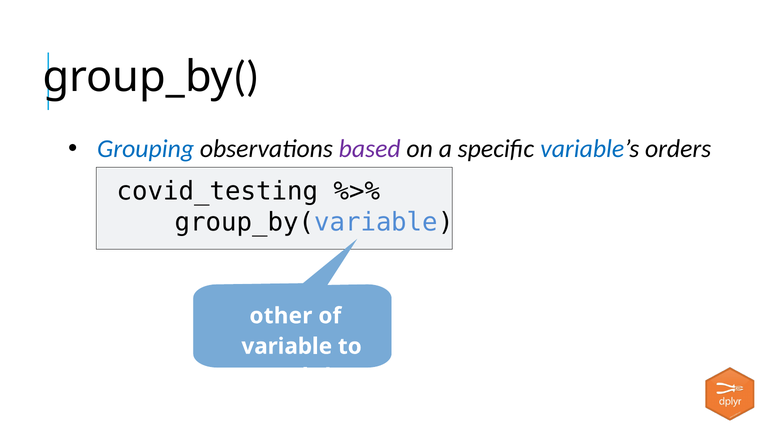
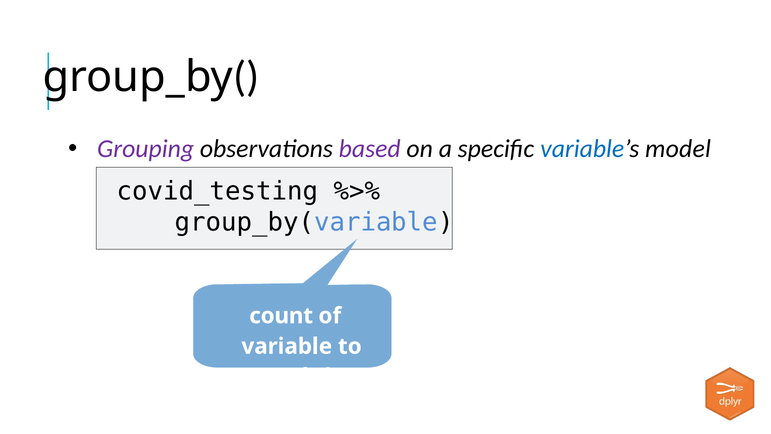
Grouping colour: blue -> purple (146, 149)
orders: orders -> model (678, 149)
other: other -> count (281, 316)
